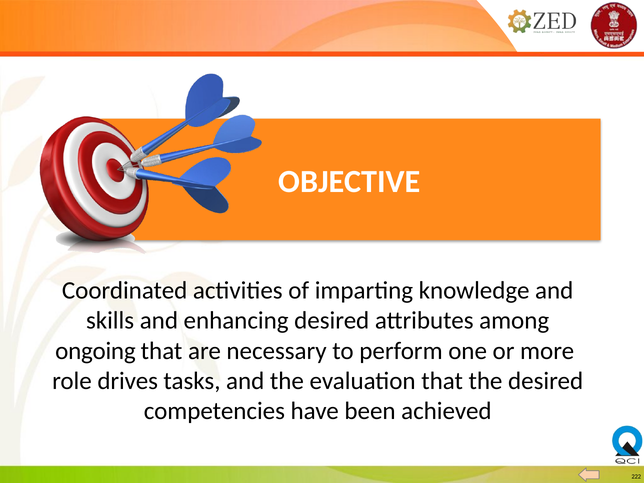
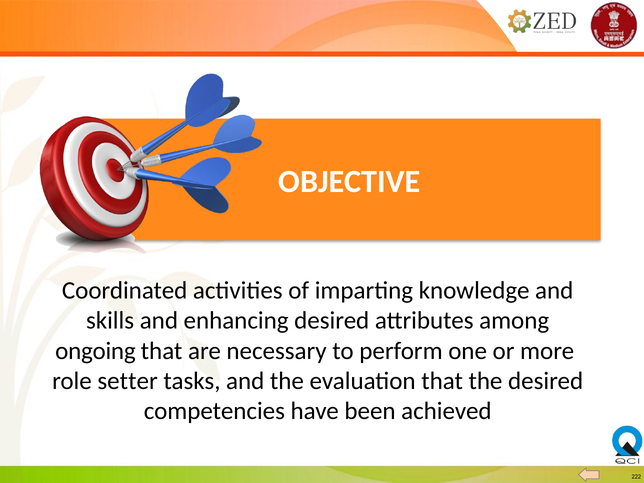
drives: drives -> setter (128, 381)
